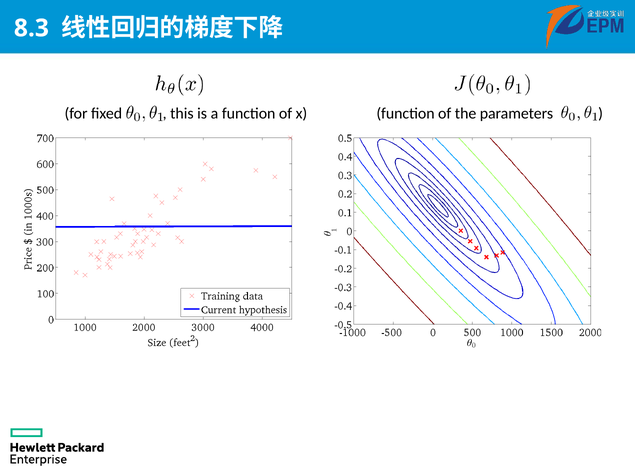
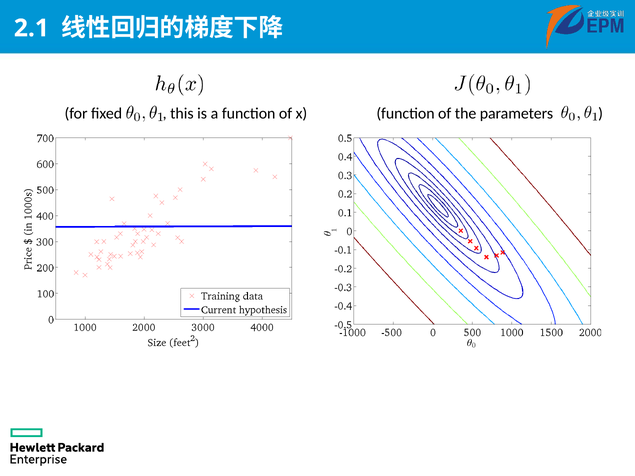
8.3: 8.3 -> 2.1 (31, 28)
